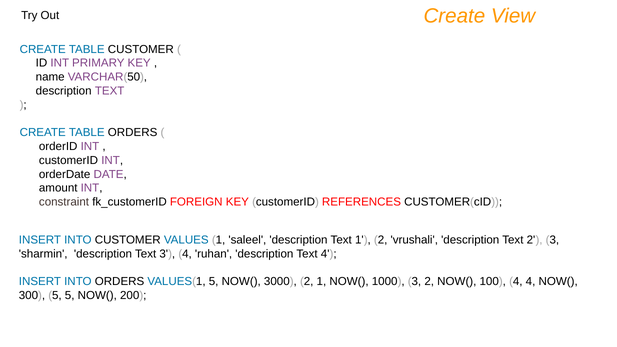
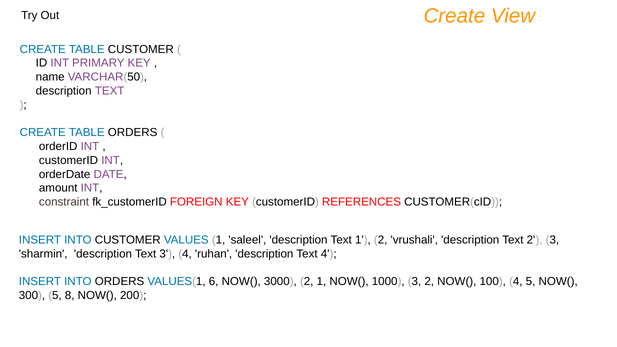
VALUES(1 5: 5 -> 6 (214, 282)
4 4: 4 -> 5 (531, 282)
5 5: 5 -> 8 (70, 295)
